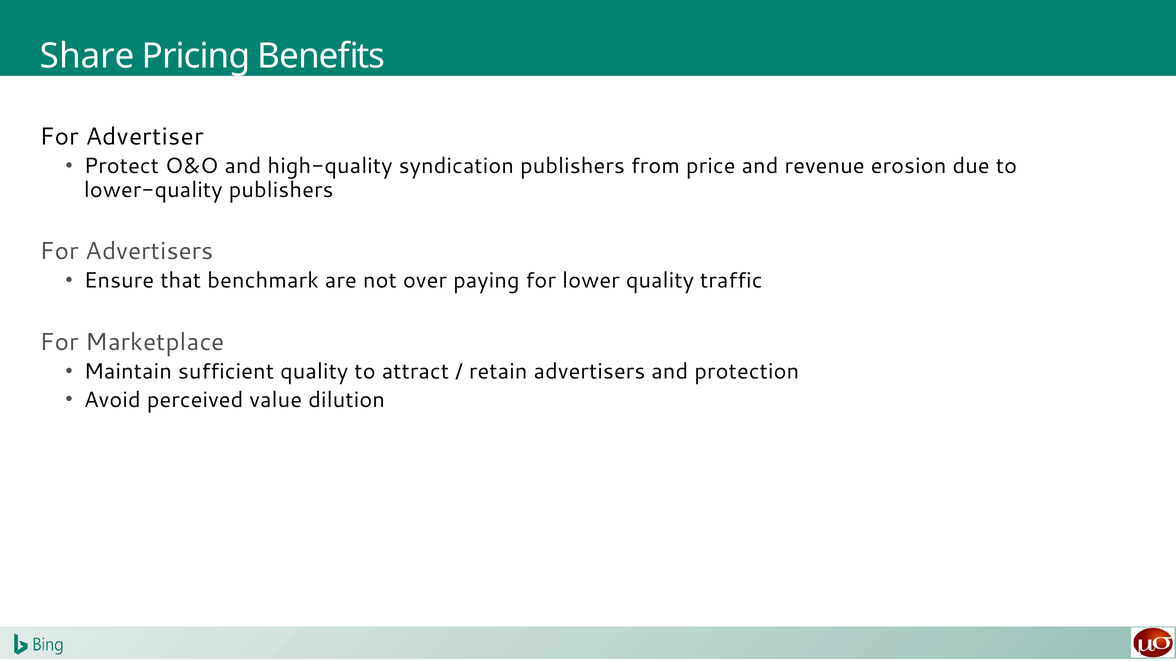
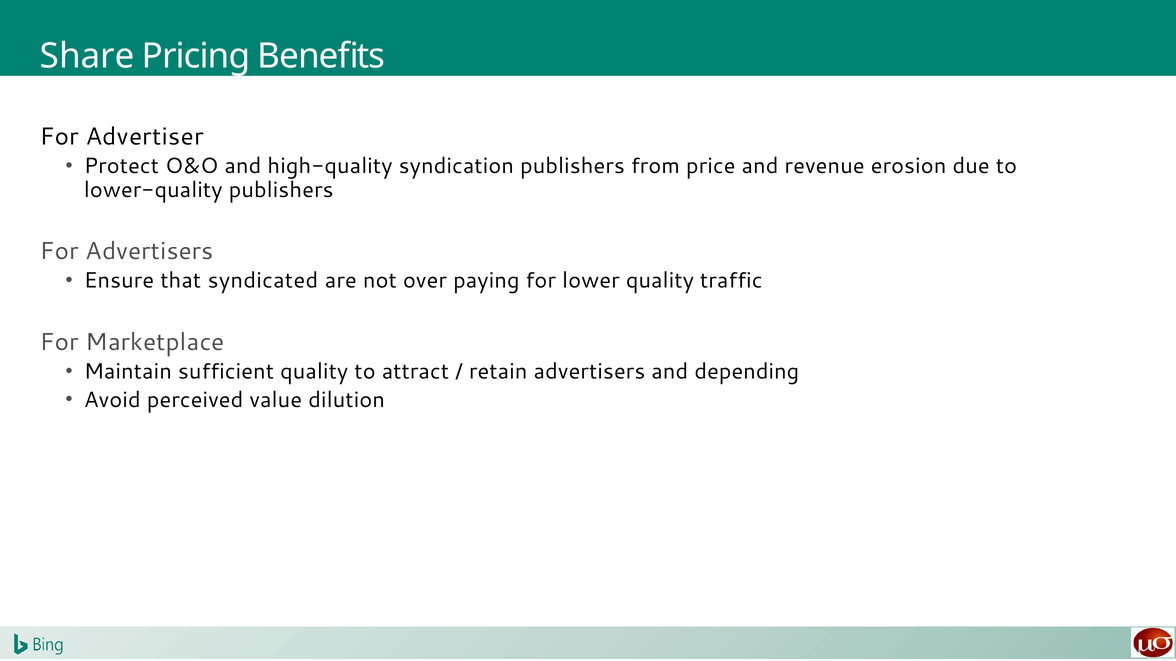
benchmark: benchmark -> syndicated (263, 281)
protection: protection -> depending (747, 372)
